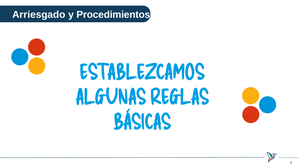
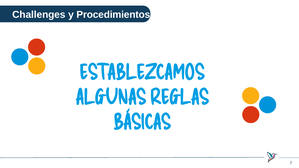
Arriesgado: Arriesgado -> Challenges (39, 15)
